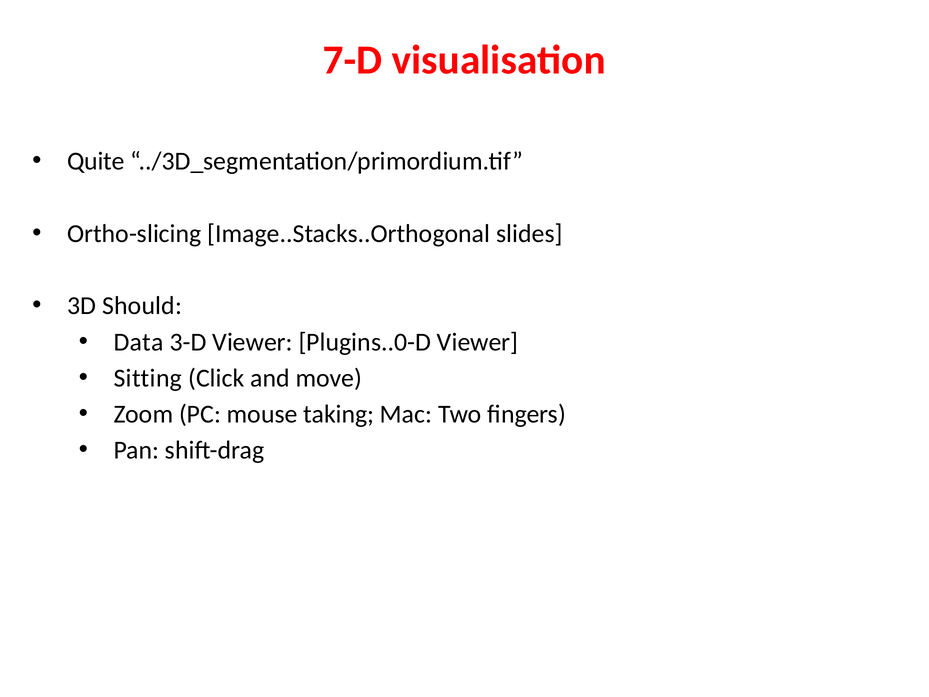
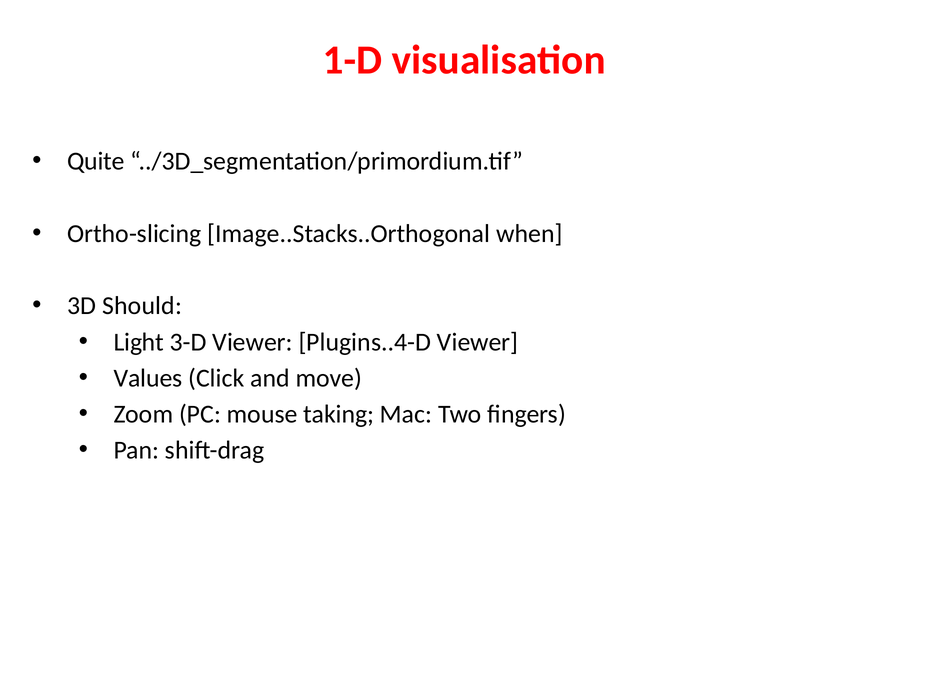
7-D: 7-D -> 1-D (353, 60)
slides: slides -> when (529, 233)
Data: Data -> Light (139, 342)
Plugins..0-D: Plugins..0-D -> Plugins..4-D (365, 342)
Sitting: Sitting -> Values (148, 378)
